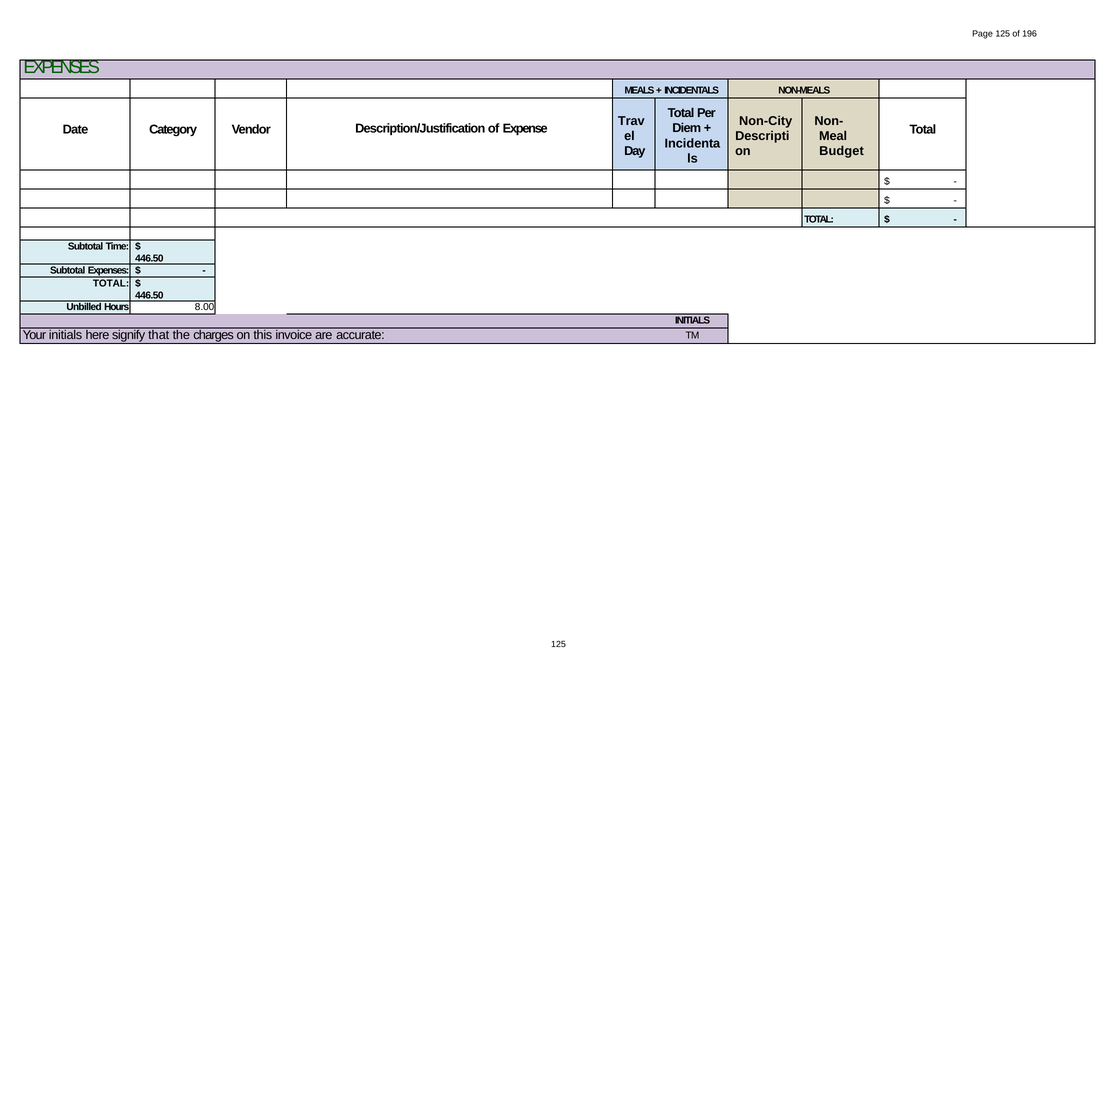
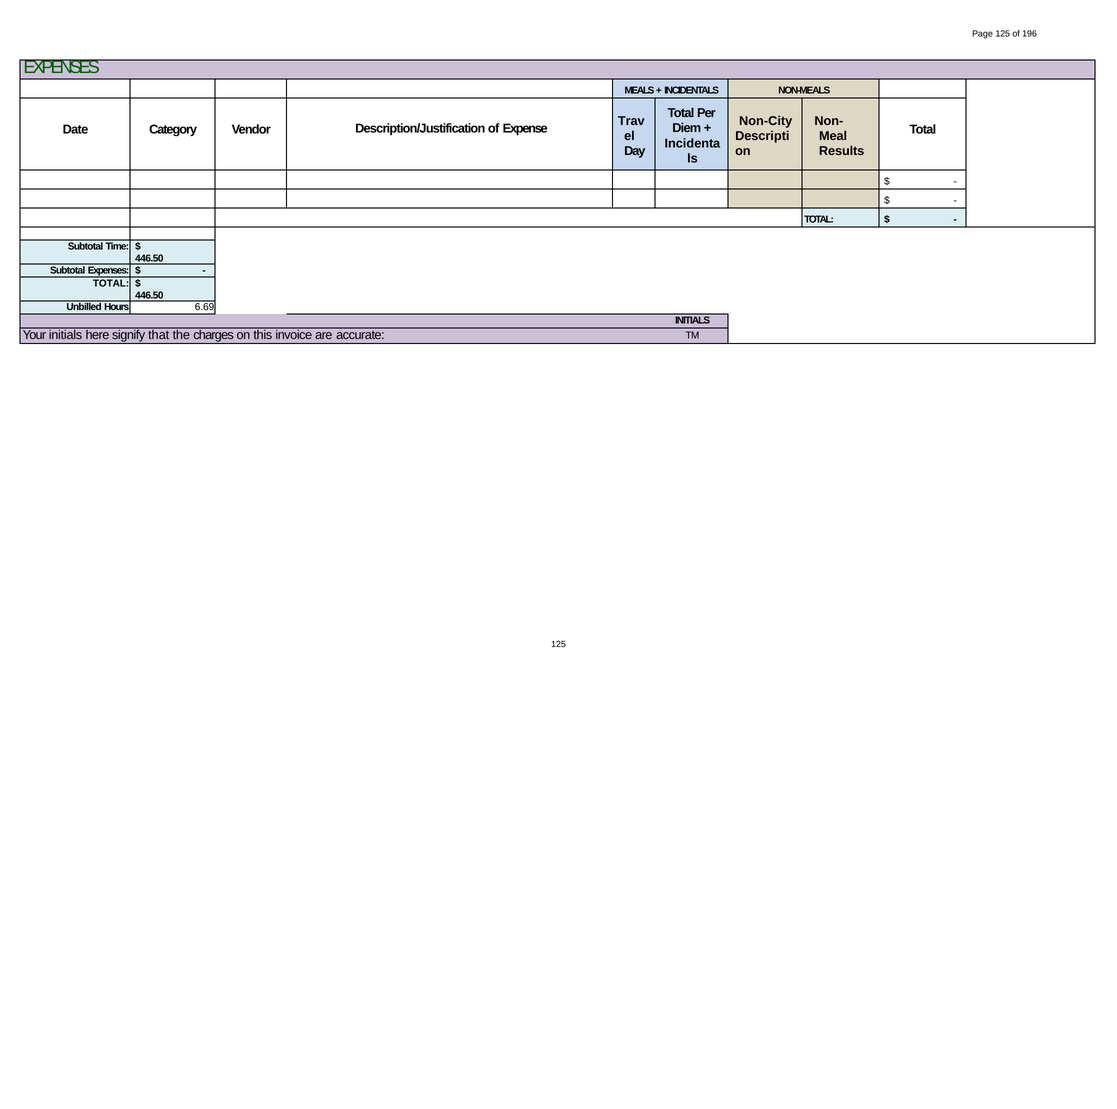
Budget: Budget -> Results (842, 151)
8.00: 8.00 -> 6.69 (205, 307)
